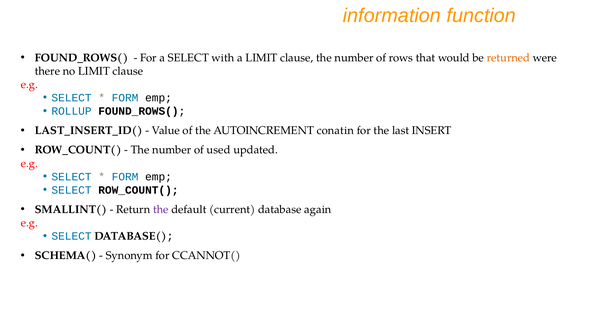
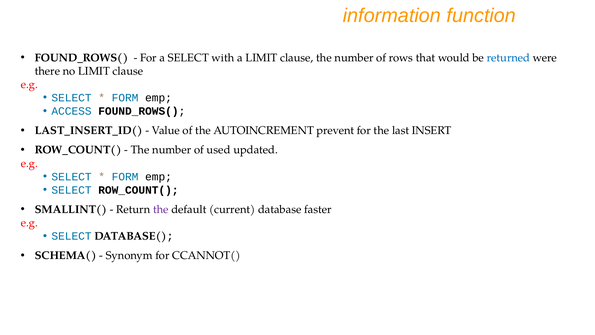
returned colour: orange -> blue (508, 58)
ROLLUP: ROLLUP -> ACCESS (72, 111)
conatin: conatin -> prevent (335, 130)
again: again -> faster (318, 209)
